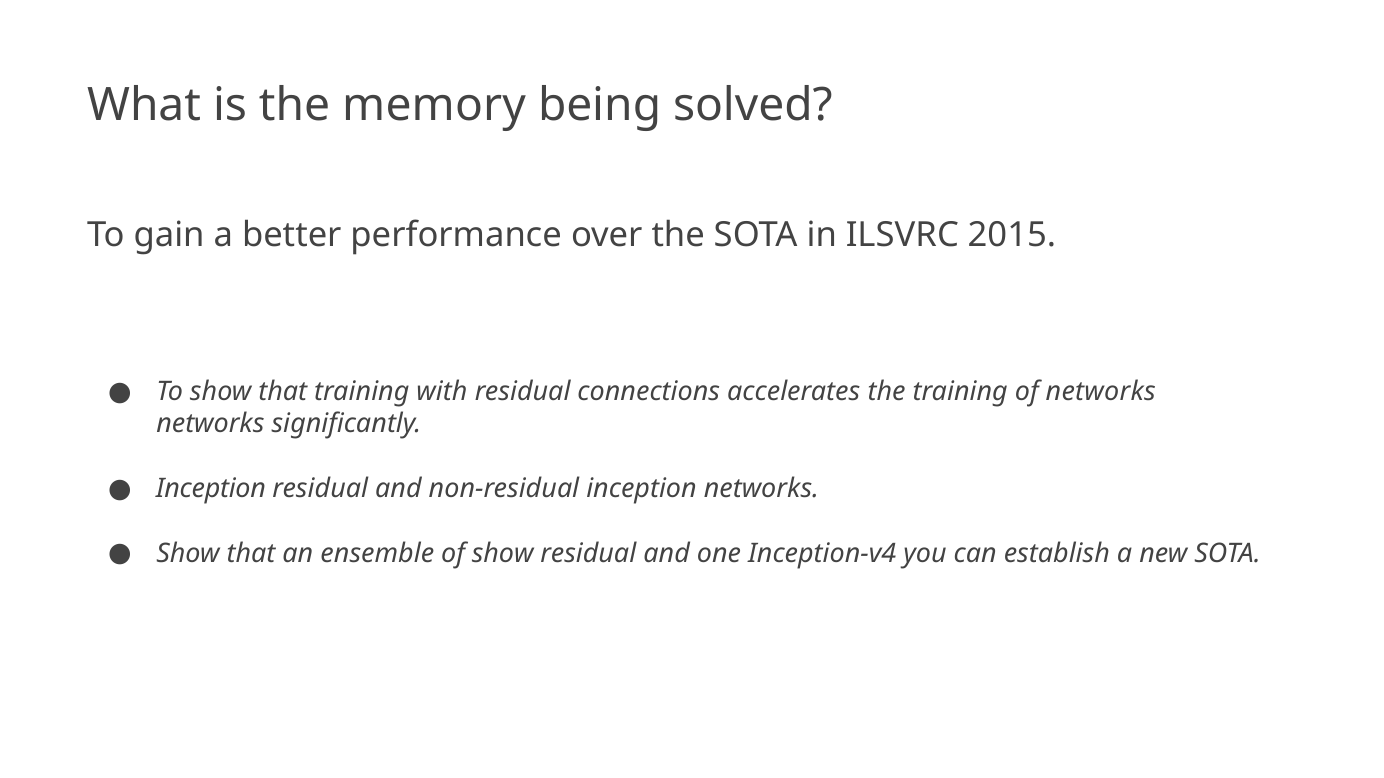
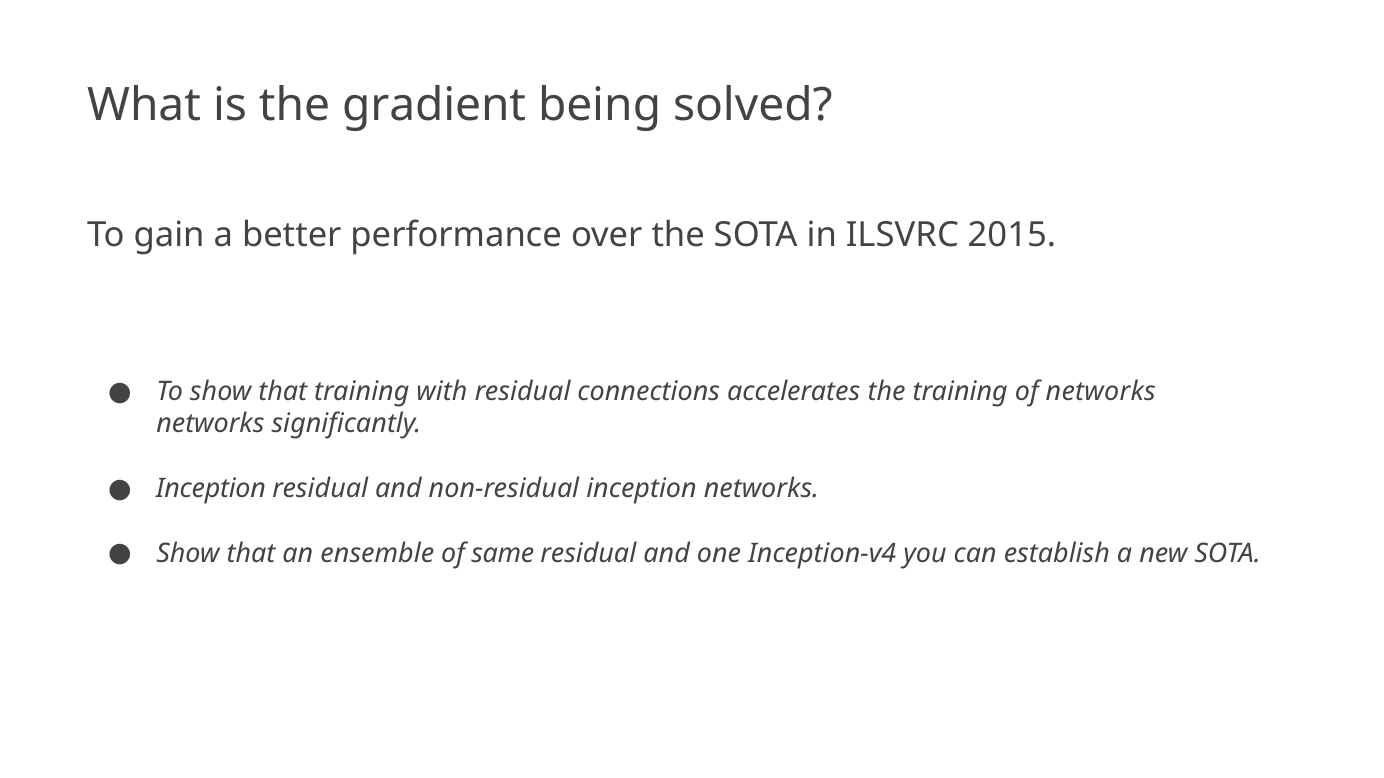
memory: memory -> gradient (434, 105)
of show: show -> same (503, 554)
